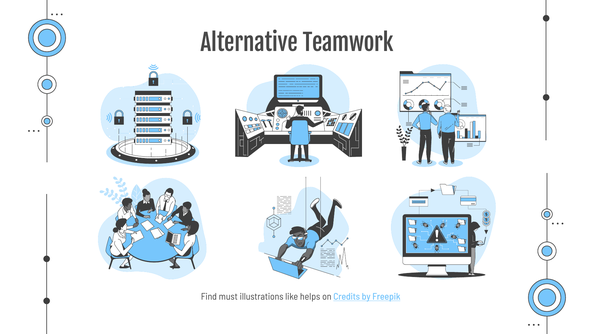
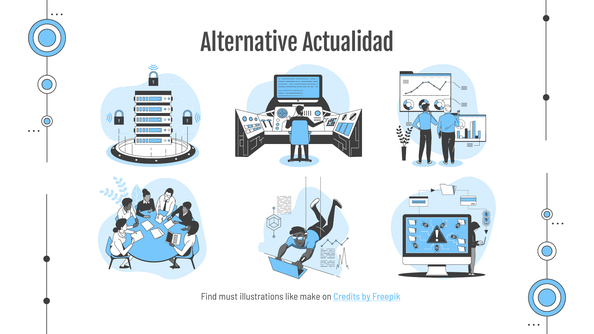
Teamwork: Teamwork -> Actualidad (348, 43)
helps: helps -> make (310, 297)
